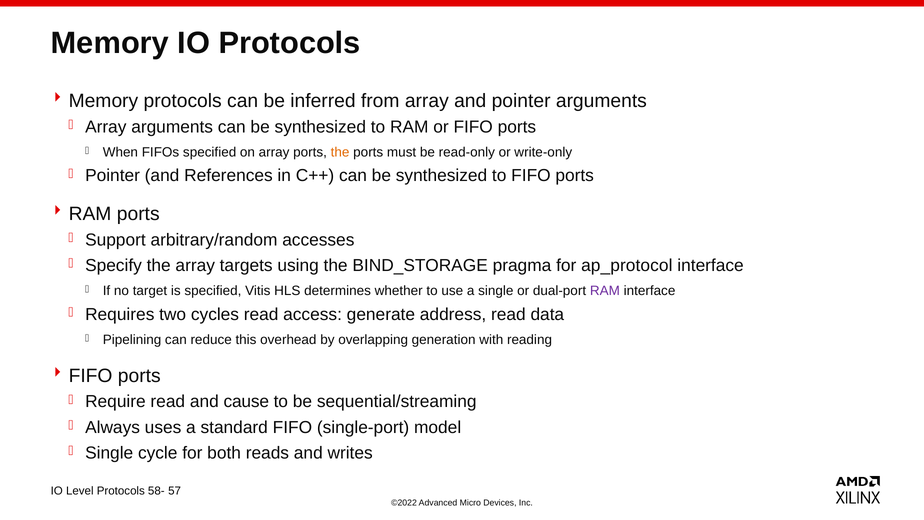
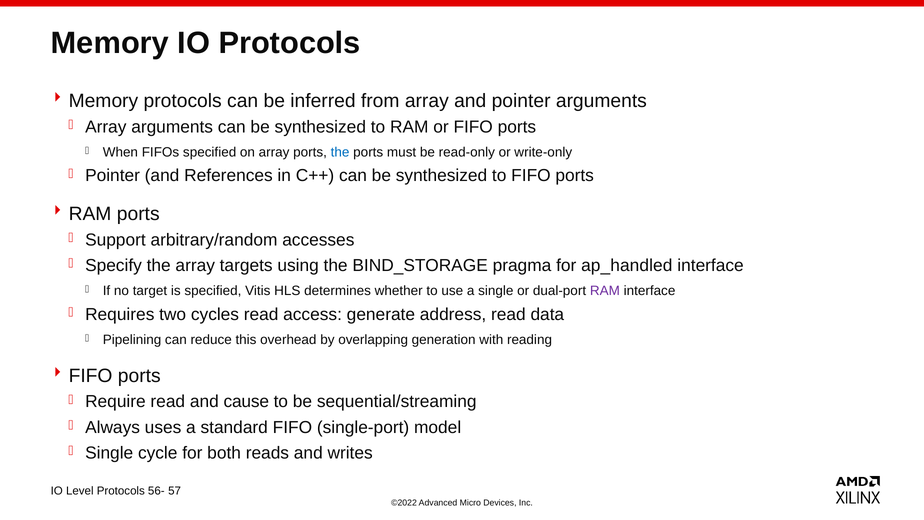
the colour: orange -> blue (340, 152)
ap_protocol: ap_protocol -> ap_handled (627, 265)
58-: 58- -> 56- (156, 491)
